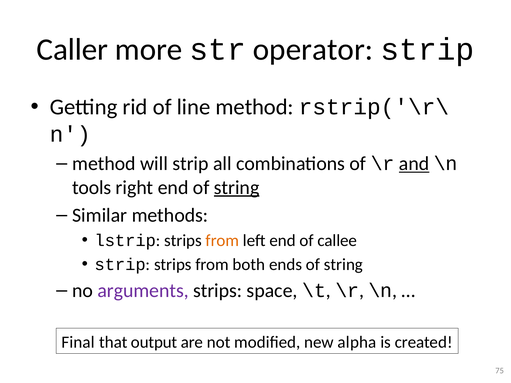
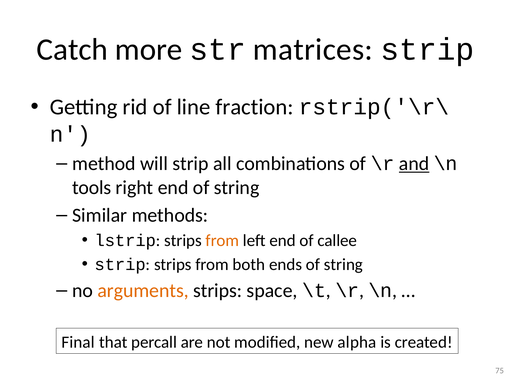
Caller: Caller -> Catch (72, 49)
operator: operator -> matrices (313, 49)
line method: method -> fraction (255, 107)
string underline: present -> none (237, 188)
arguments colour: purple -> orange (143, 291)
output: output -> percall (154, 342)
